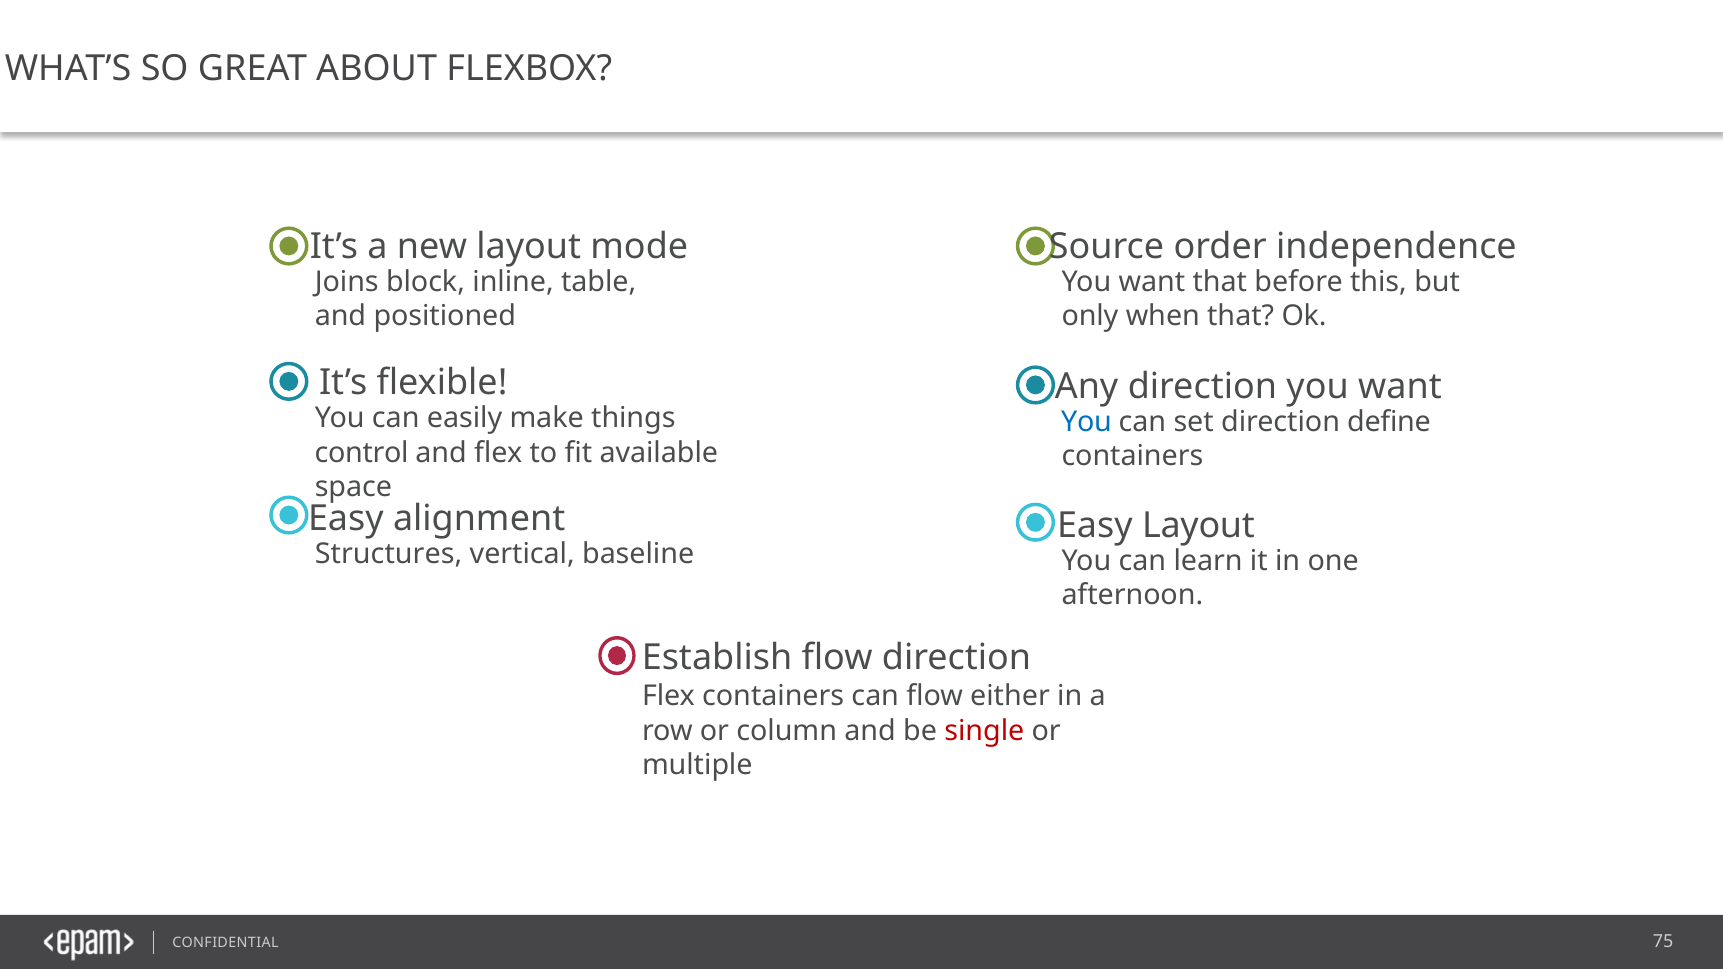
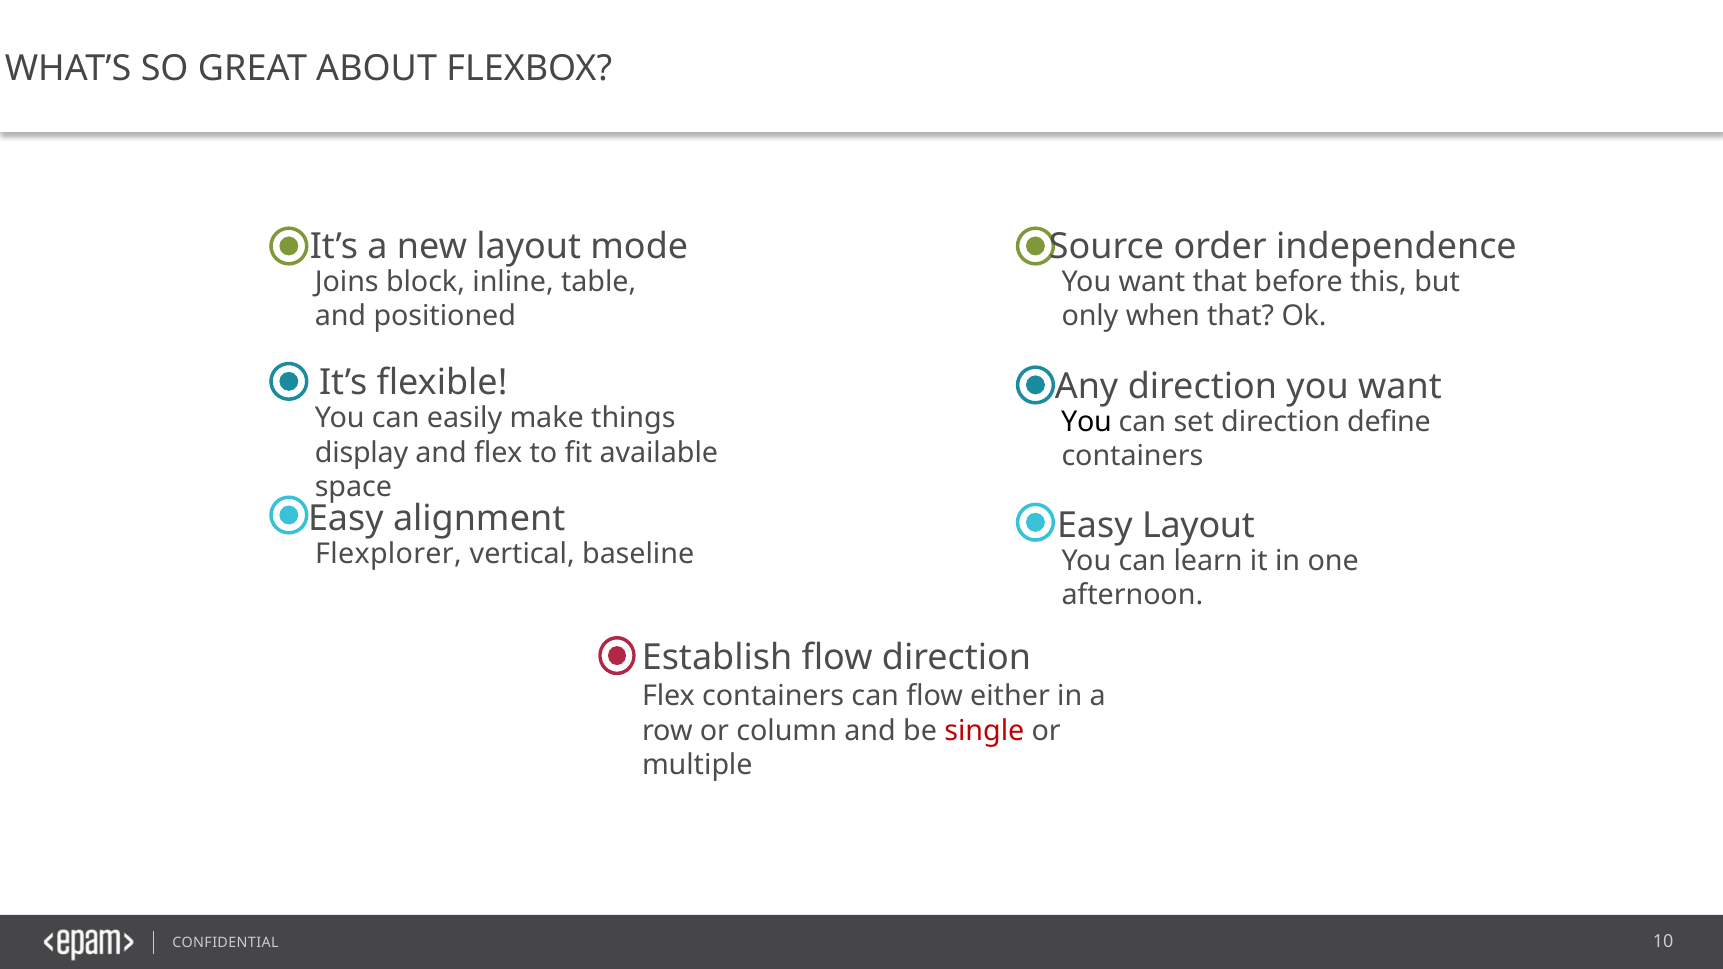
You colour: blue -> black (1087, 422)
control: control -> display (362, 453)
Structures: Structures -> Flexplorer (388, 554)
75: 75 -> 10 (1663, 942)
